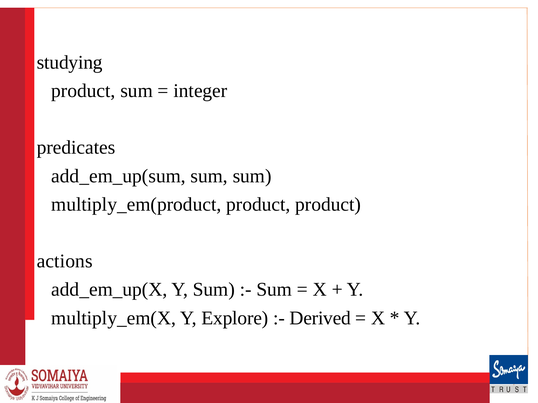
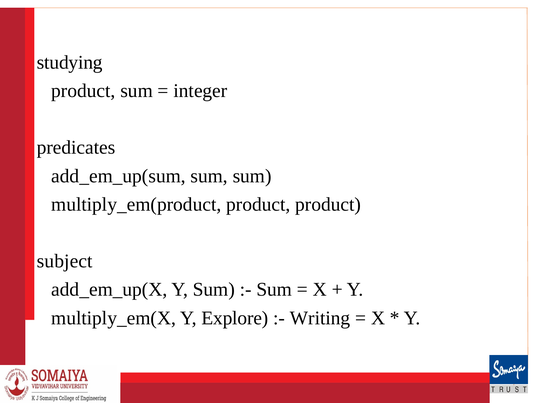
actions: actions -> subject (65, 261)
Derived: Derived -> Writing (320, 318)
